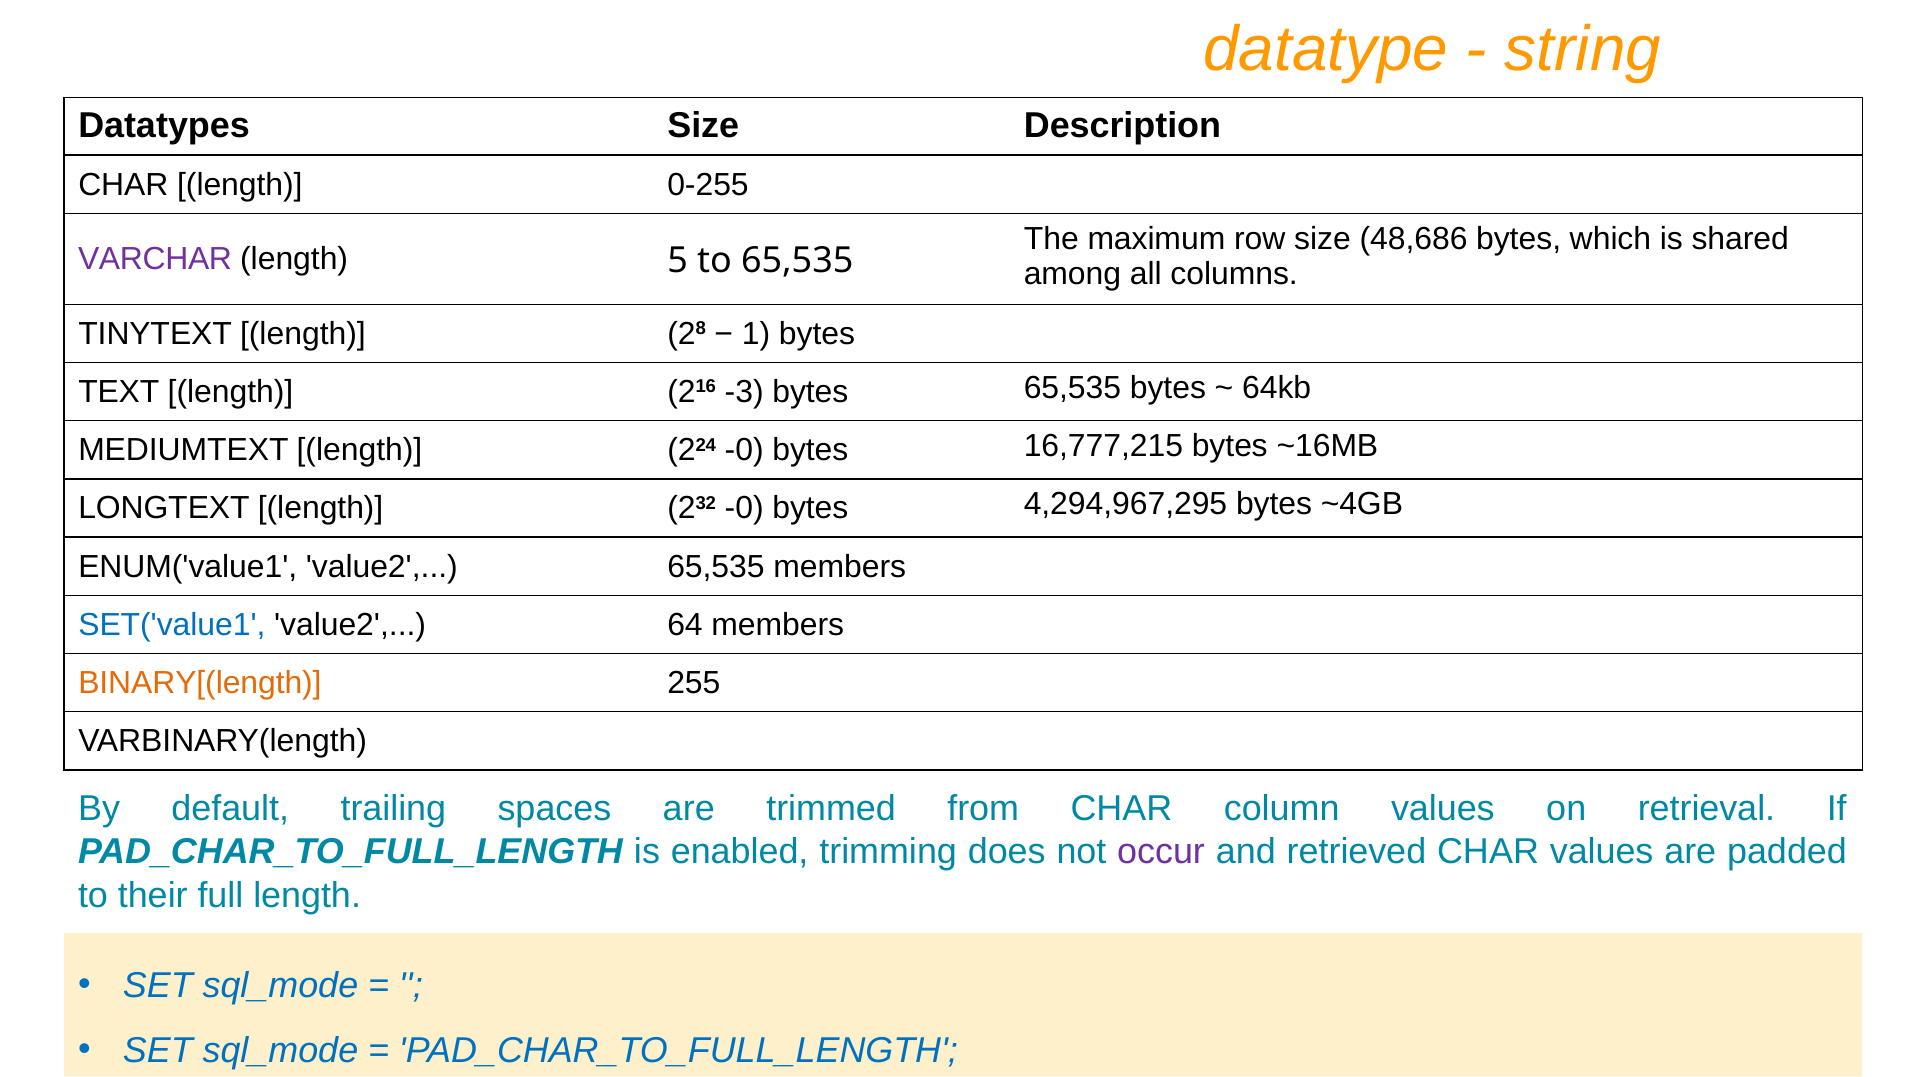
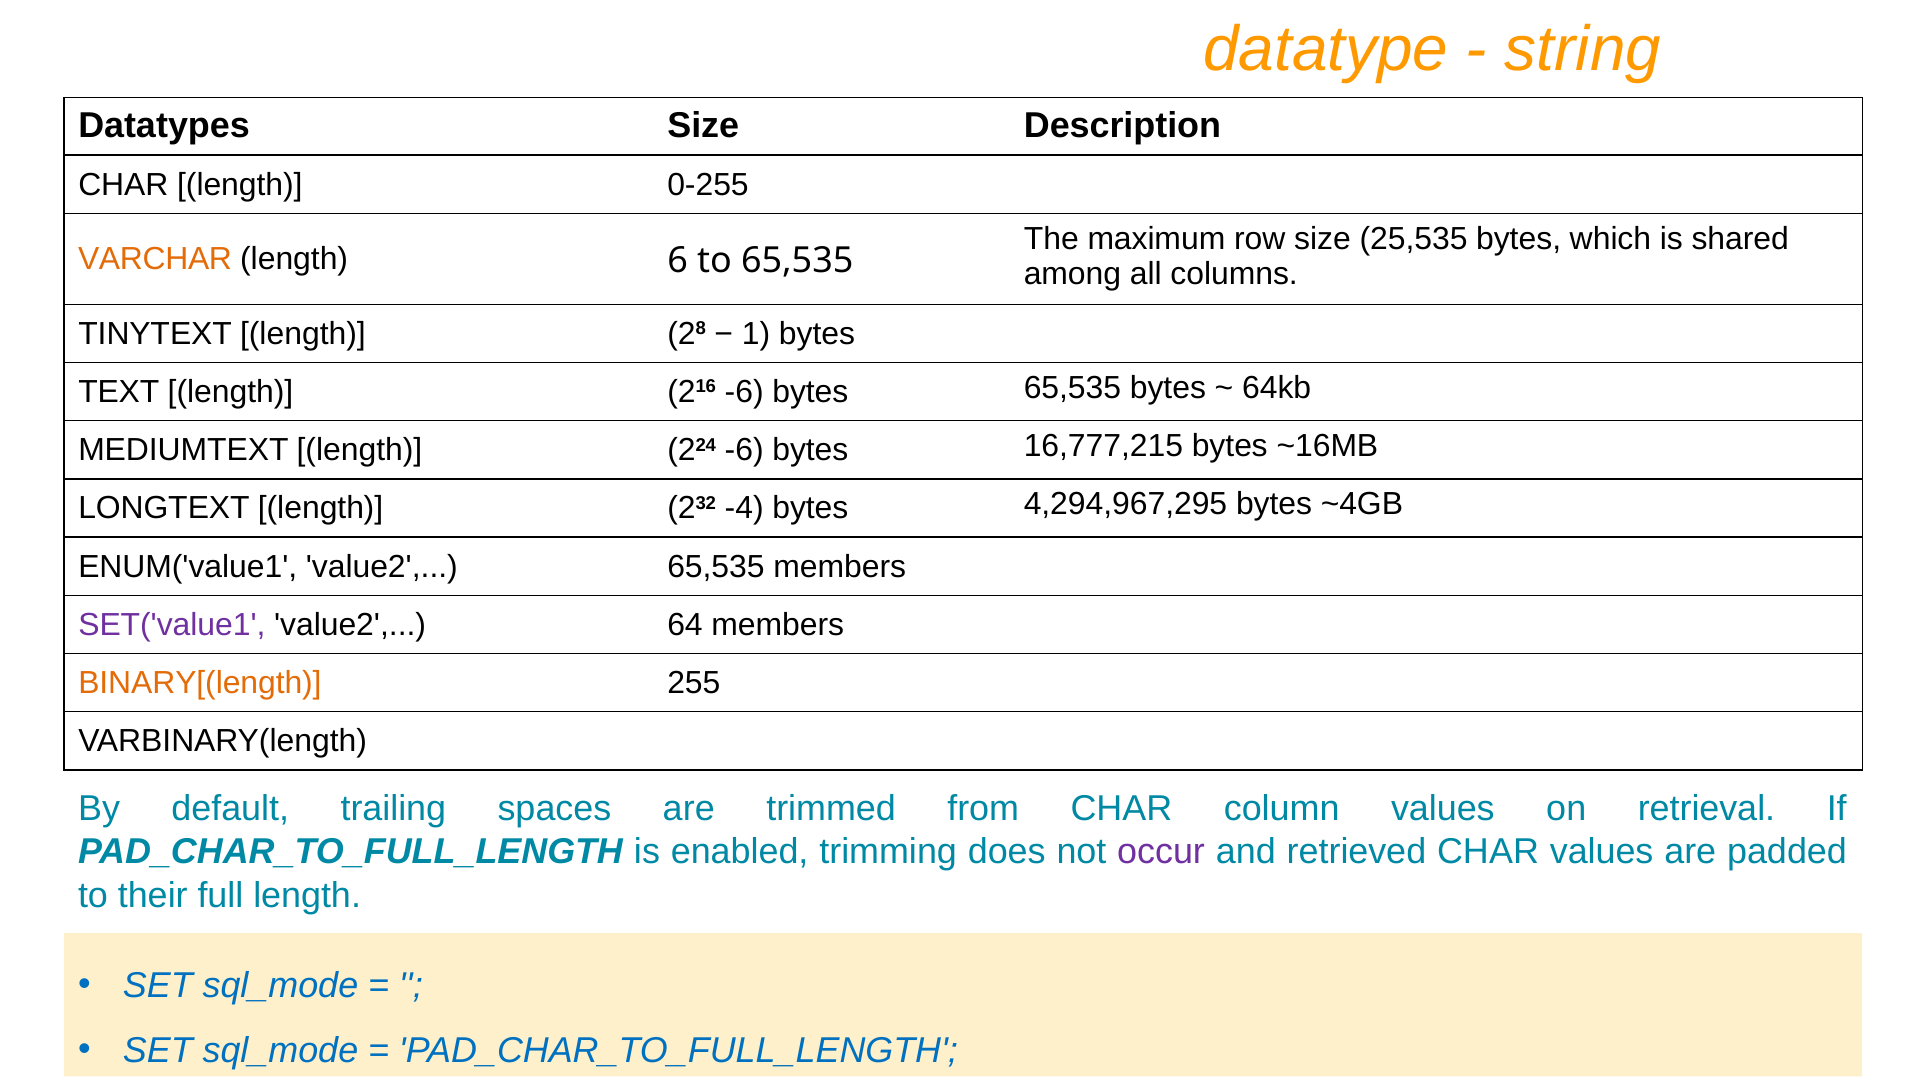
48,686: 48,686 -> 25,535 (1414, 239)
VARCHAR colour: purple -> orange (155, 259)
5: 5 -> 6 (678, 261)
216 -3: -3 -> -6 (744, 392)
224 -0: -0 -> -6 (744, 450)
232 -0: -0 -> -4 (744, 508)
SET('value1 colour: blue -> purple (172, 625)
